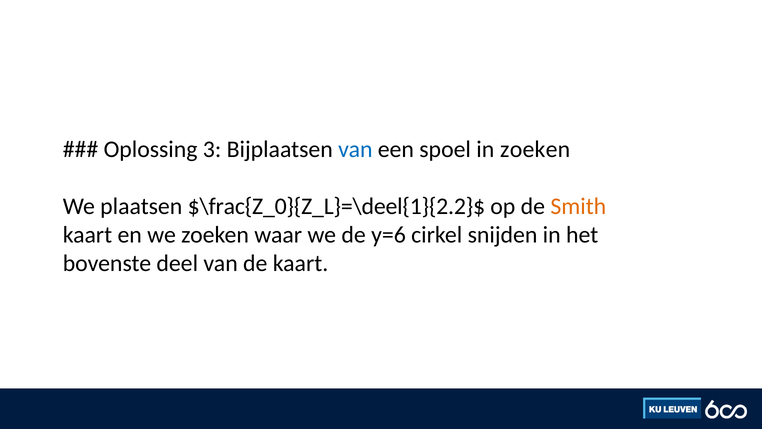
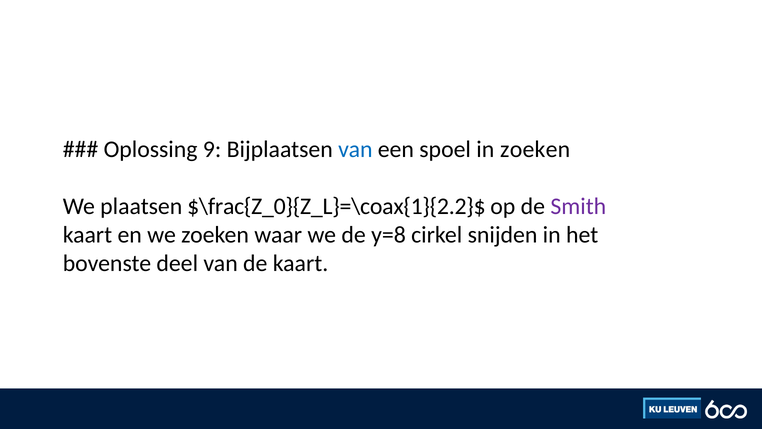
3: 3 -> 9 (212, 149)
$\frac{Z_0}{Z_L}=\deel{1}{2.2}$: $\frac{Z_0}{Z_L}=\deel{1}{2.2}$ -> $\frac{Z_0}{Z_L}=\coax{1}{2.2}$ (336, 206)
Smith colour: orange -> purple (578, 206)
y=6: y=6 -> y=8 (389, 235)
